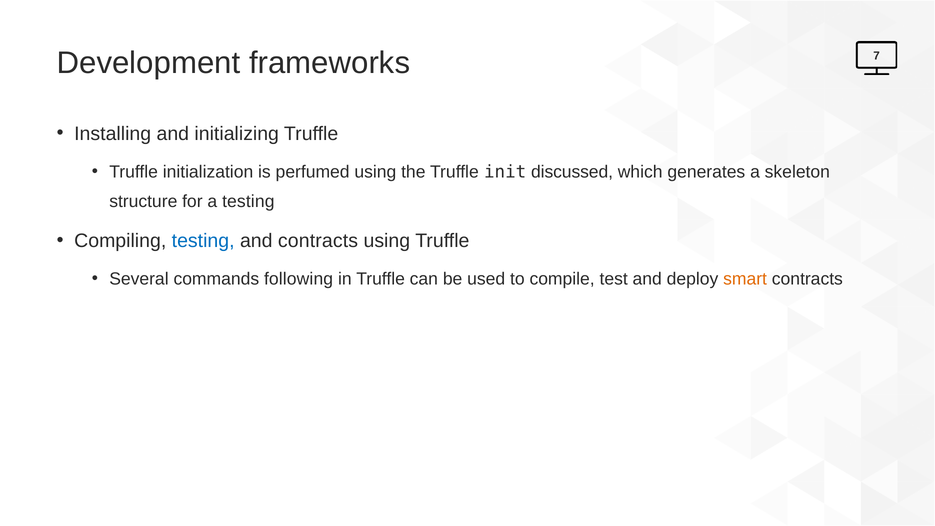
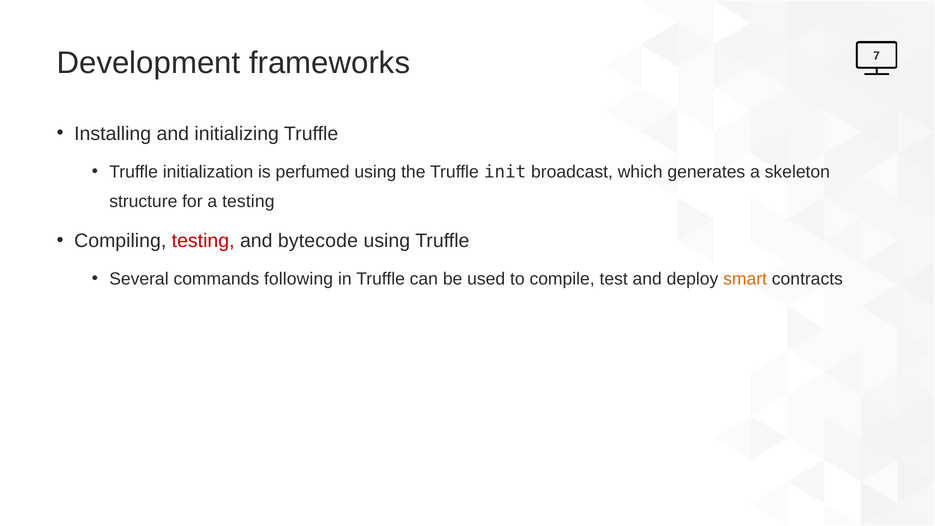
discussed: discussed -> broadcast (572, 172)
testing colour: blue -> red (203, 241)
and contracts: contracts -> bytecode (318, 241)
